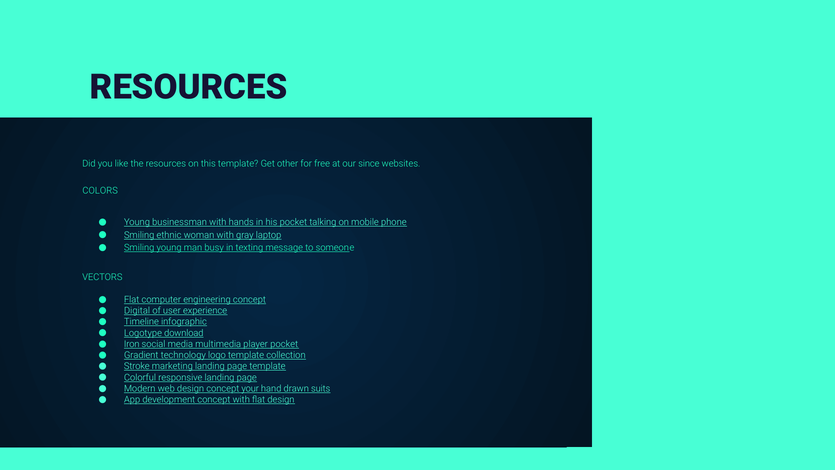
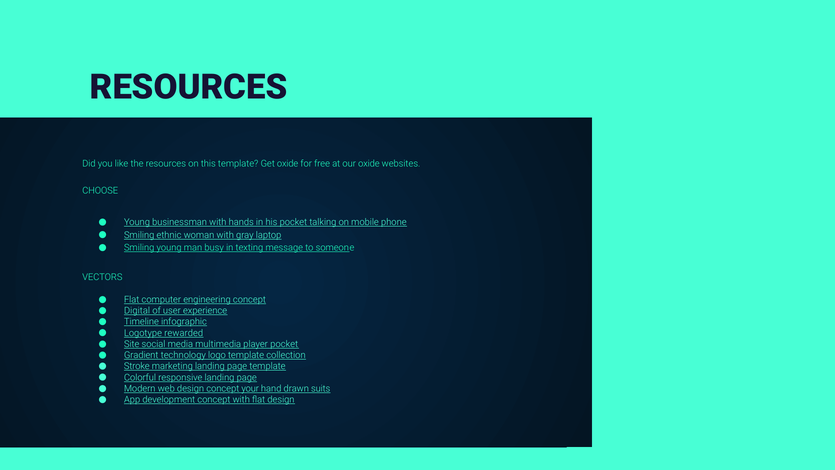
Get other: other -> oxide (288, 163)
our since: since -> oxide (369, 163)
COLORS: COLORS -> CHOOSE (100, 191)
download: download -> rewarded (184, 333)
Iron: Iron -> Site (132, 344)
